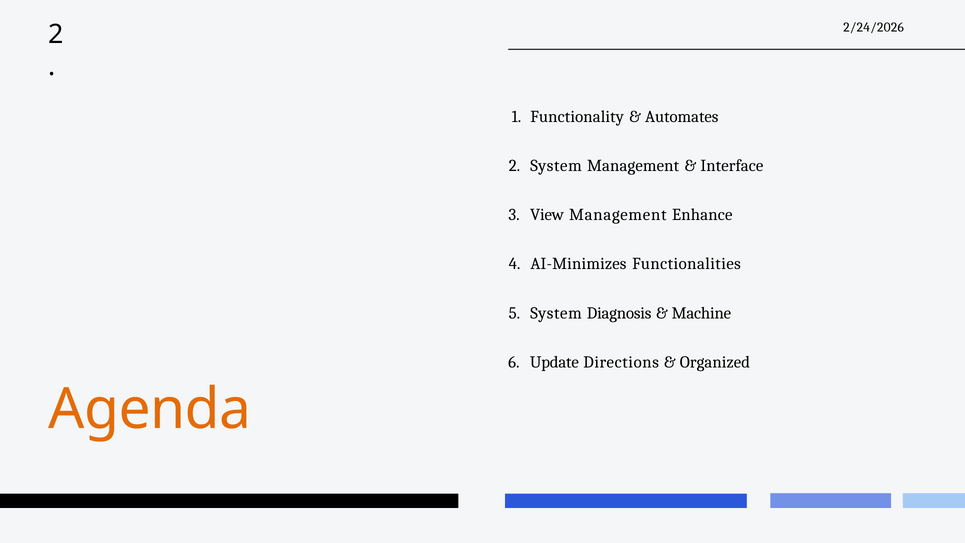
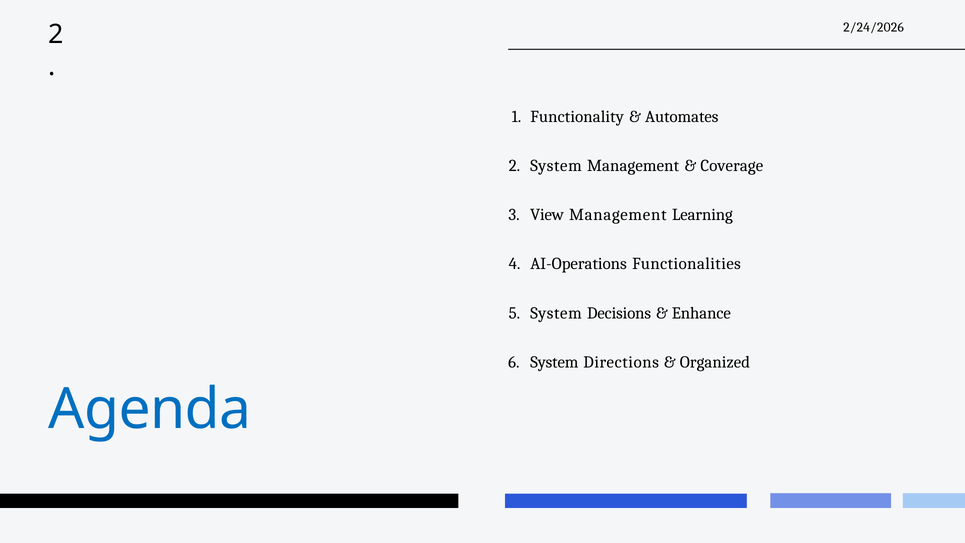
Interface: Interface -> Coverage (732, 166)
Enhance: Enhance -> Learning (702, 215)
AI-Minimizes: AI-Minimizes -> AI-Operations (578, 264)
Diagnosis: Diagnosis -> Decisions (619, 313)
Machine: Machine -> Enhance (701, 313)
Update: Update -> System (554, 362)
Agenda colour: orange -> blue (150, 409)
